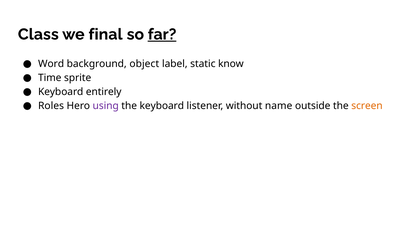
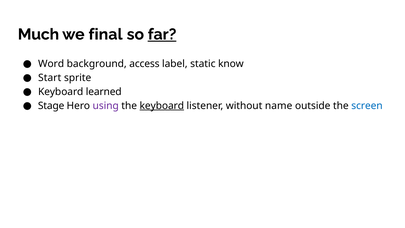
Class: Class -> Much (38, 34)
object: object -> access (144, 64)
Time: Time -> Start (50, 78)
entirely: entirely -> learned (104, 92)
Roles: Roles -> Stage (51, 106)
keyboard underline: none -> present (162, 106)
screen colour: orange -> blue (367, 106)
